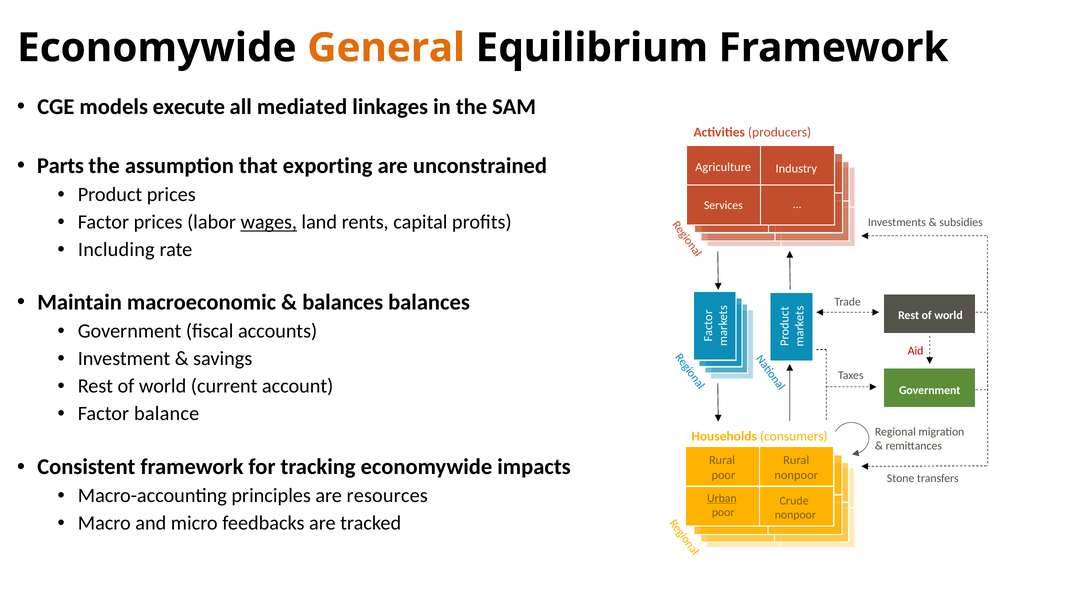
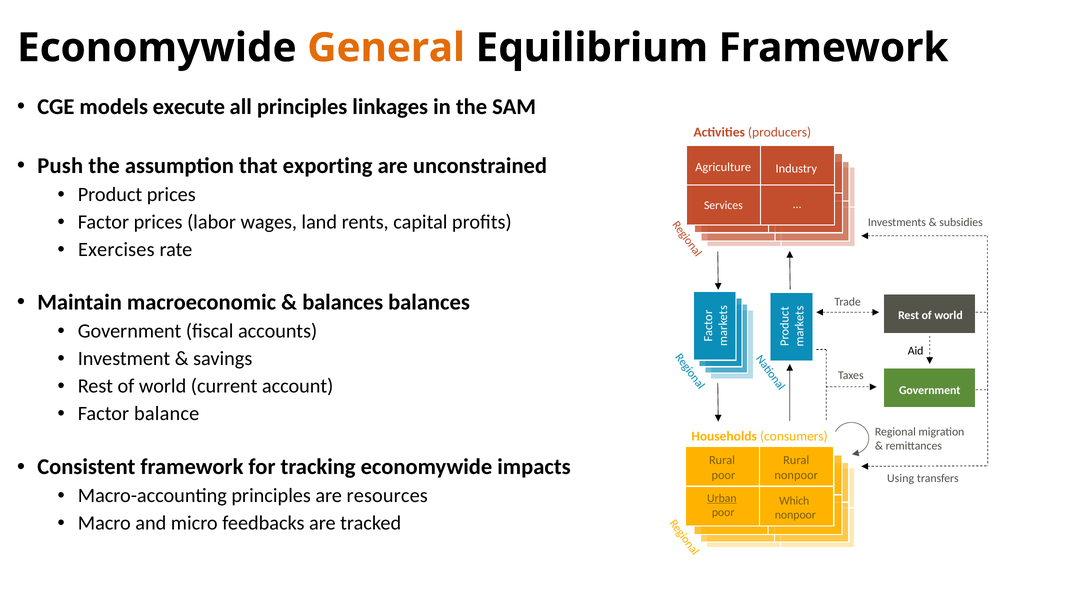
all mediated: mediated -> principles (302, 107)
Parts: Parts -> Push (60, 166)
wages underline: present -> none (269, 222)
Including: Including -> Exercises (116, 250)
Aid colour: red -> black (916, 351)
Stone: Stone -> Using (901, 479)
Crude: Crude -> Which (794, 501)
